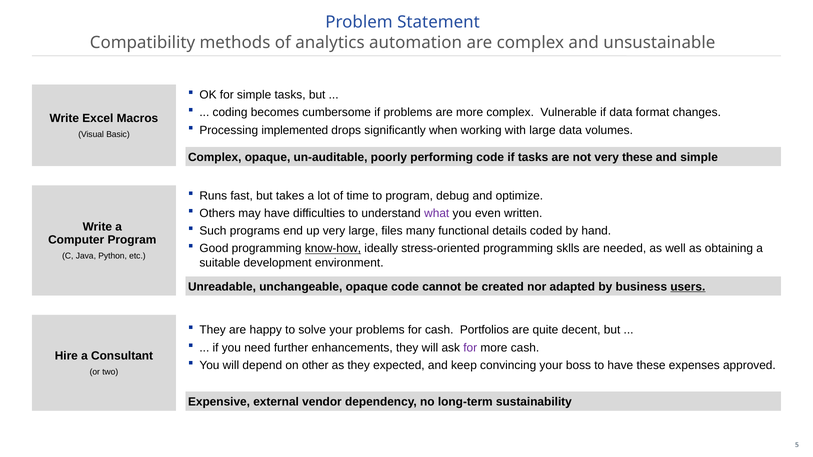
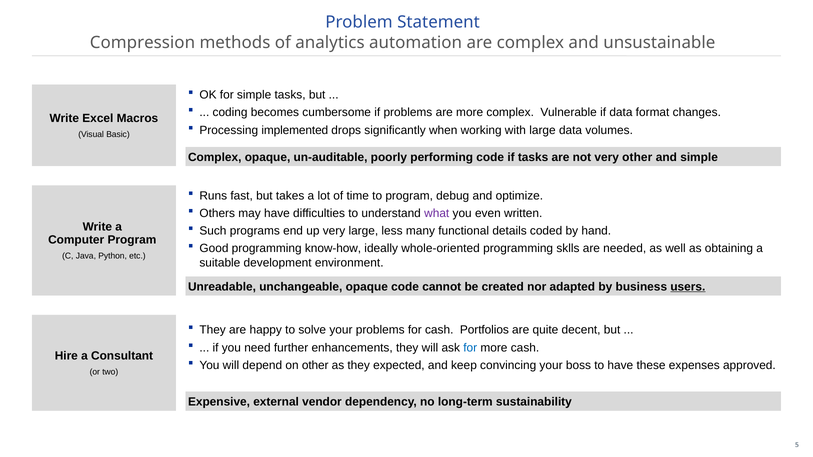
Compatibility: Compatibility -> Compression (142, 43)
very these: these -> other (637, 157)
files: files -> less (392, 231)
know-how underline: present -> none (333, 249)
stress-oriented: stress-oriented -> whole-oriented (441, 249)
for colour: purple -> blue (470, 348)
